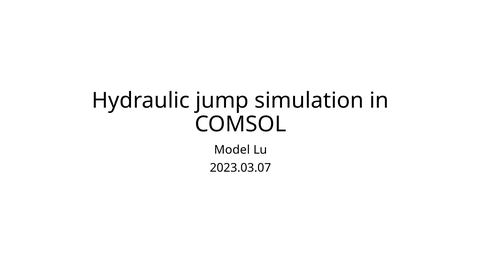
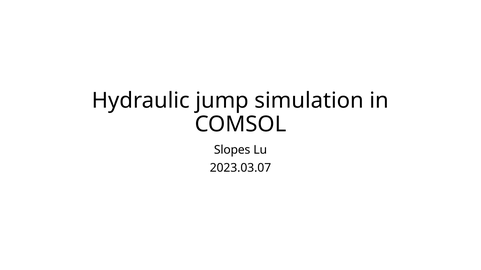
Model: Model -> Slopes (232, 150)
